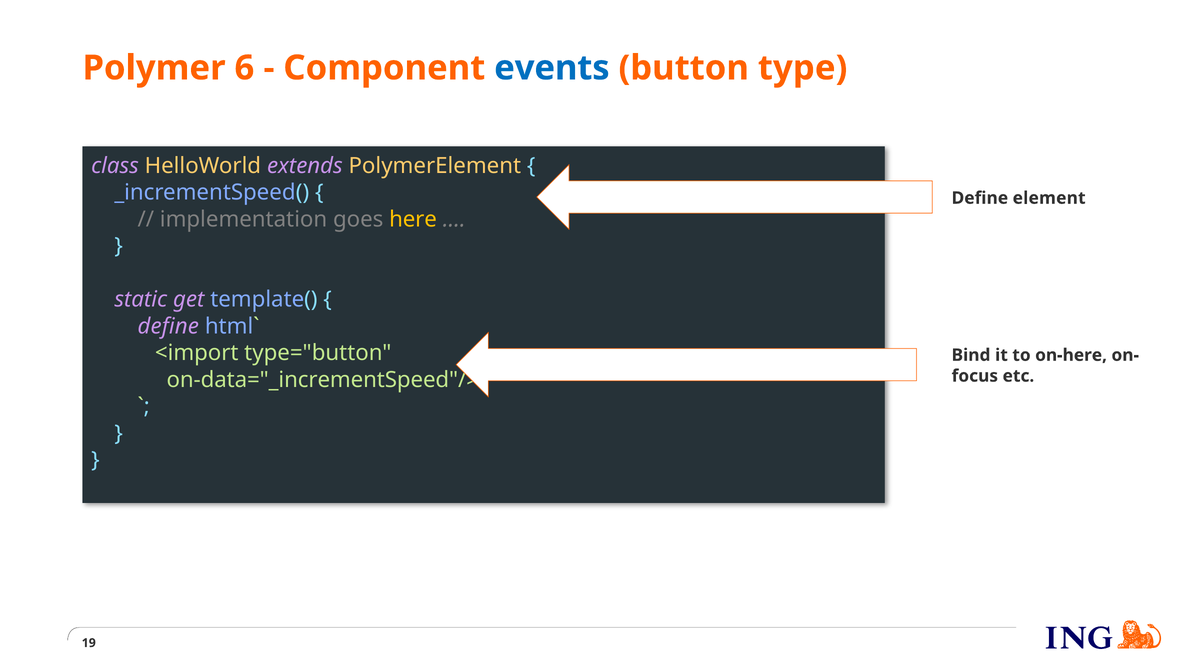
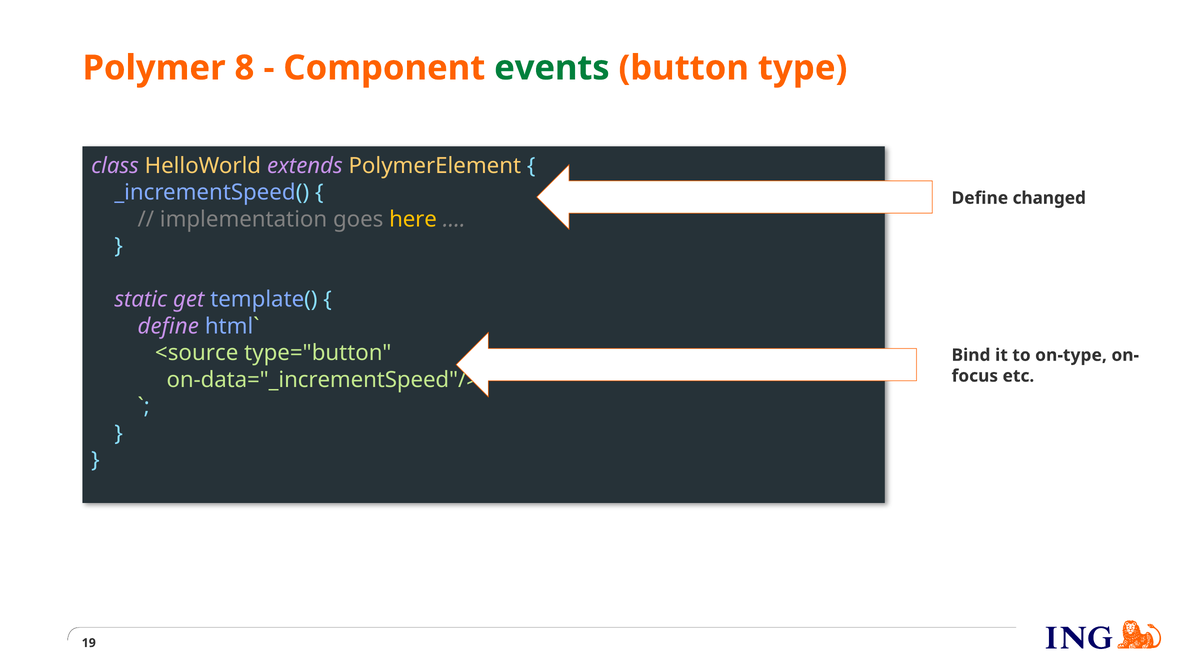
6: 6 -> 8 (244, 68)
events colour: blue -> green (552, 68)
element: element -> changed (1049, 198)
<import: <import -> <source (197, 353)
on-here: on-here -> on-type (1071, 355)
